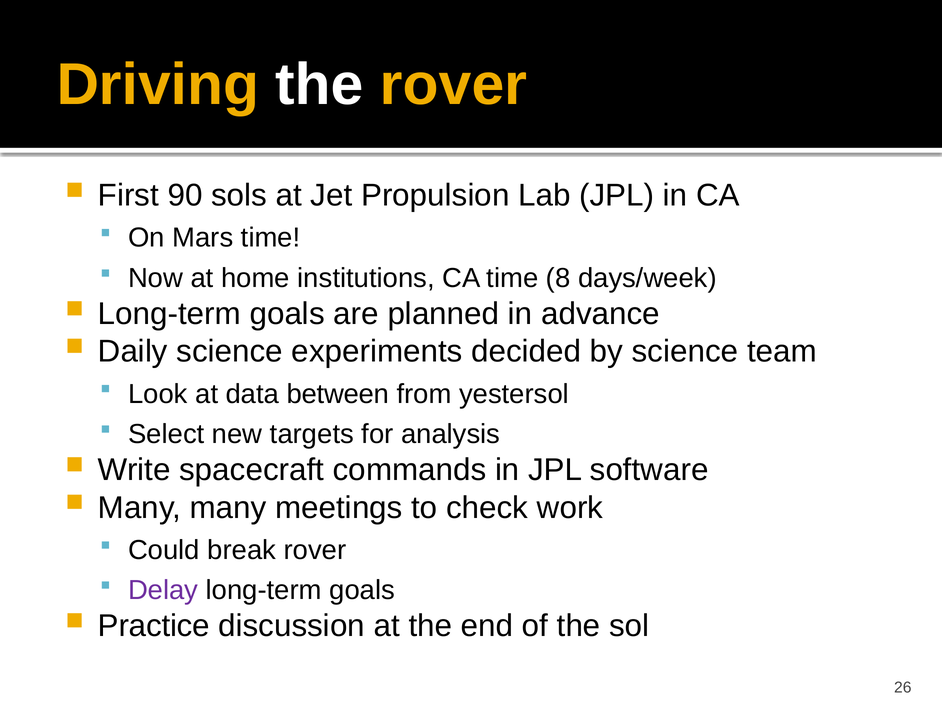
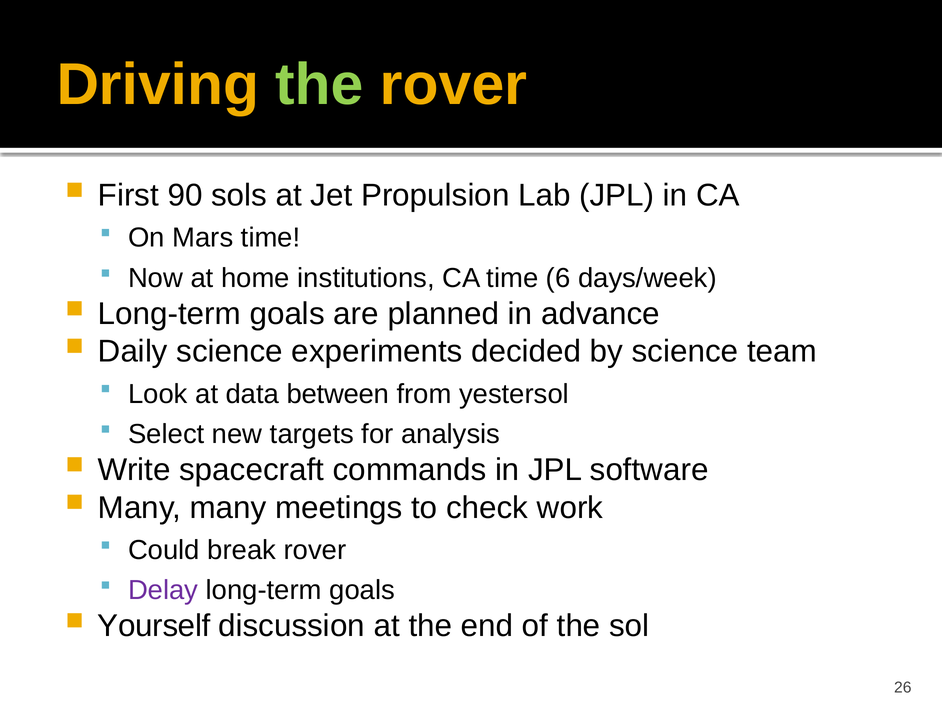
the colour: white -> light green (320, 85)
8: 8 -> 6 (558, 278)
Practice: Practice -> Yourself (154, 626)
